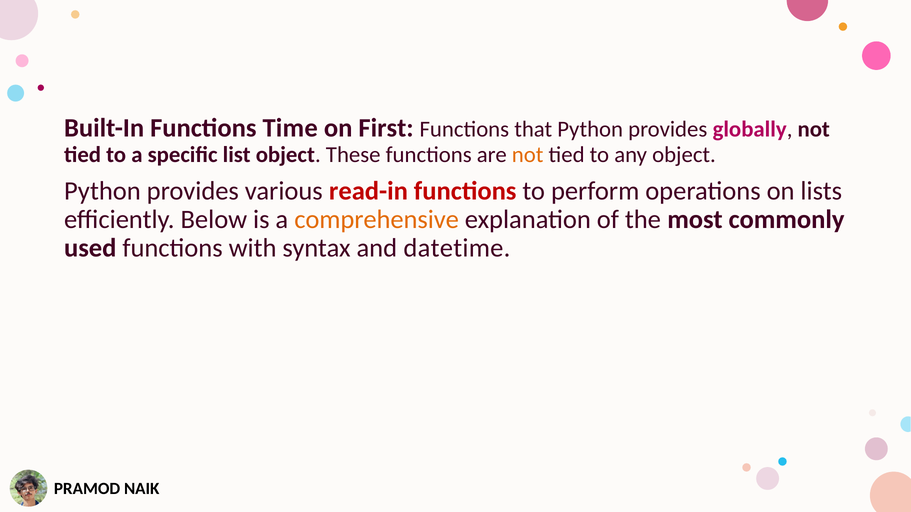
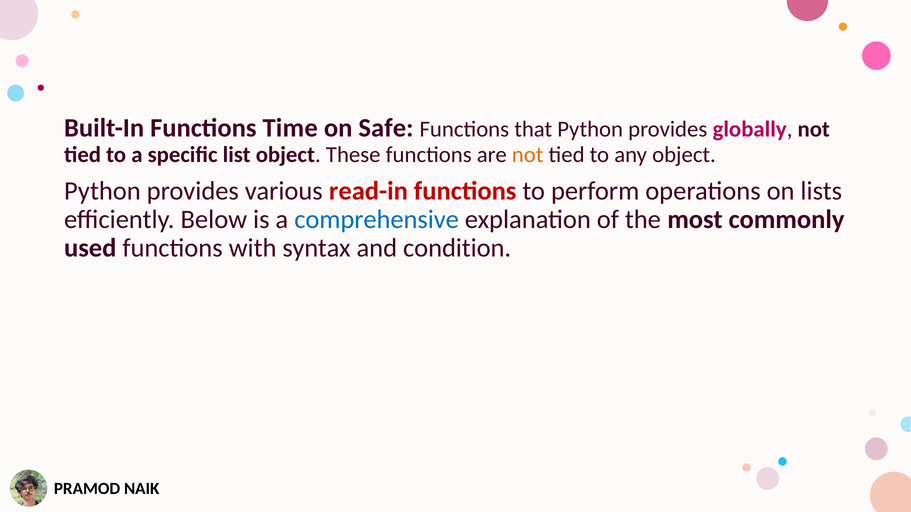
First: First -> Safe (386, 128)
comprehensive colour: orange -> blue (377, 220)
datetime: datetime -> condition (457, 248)
